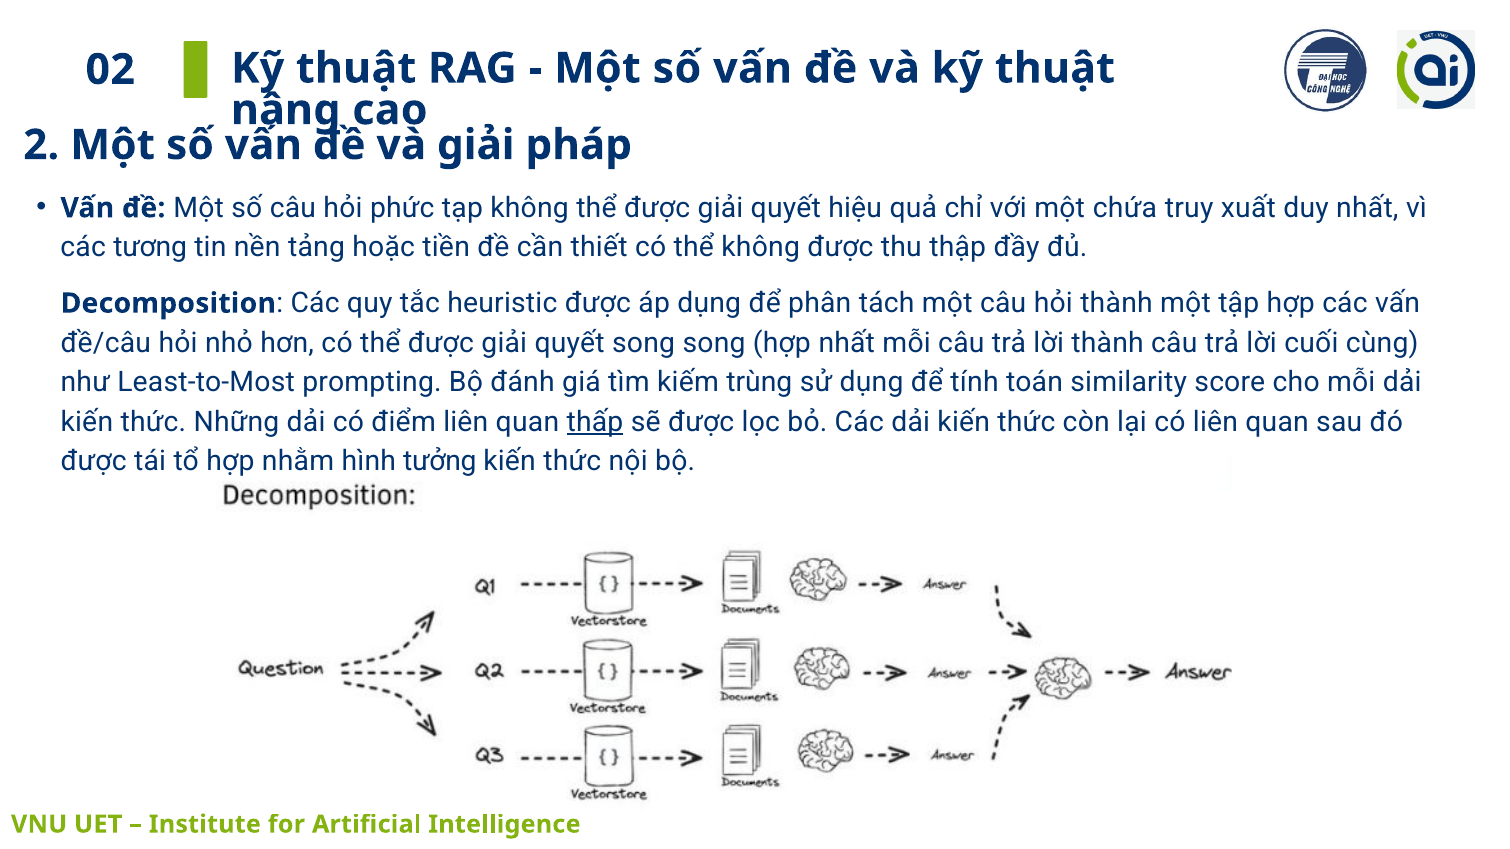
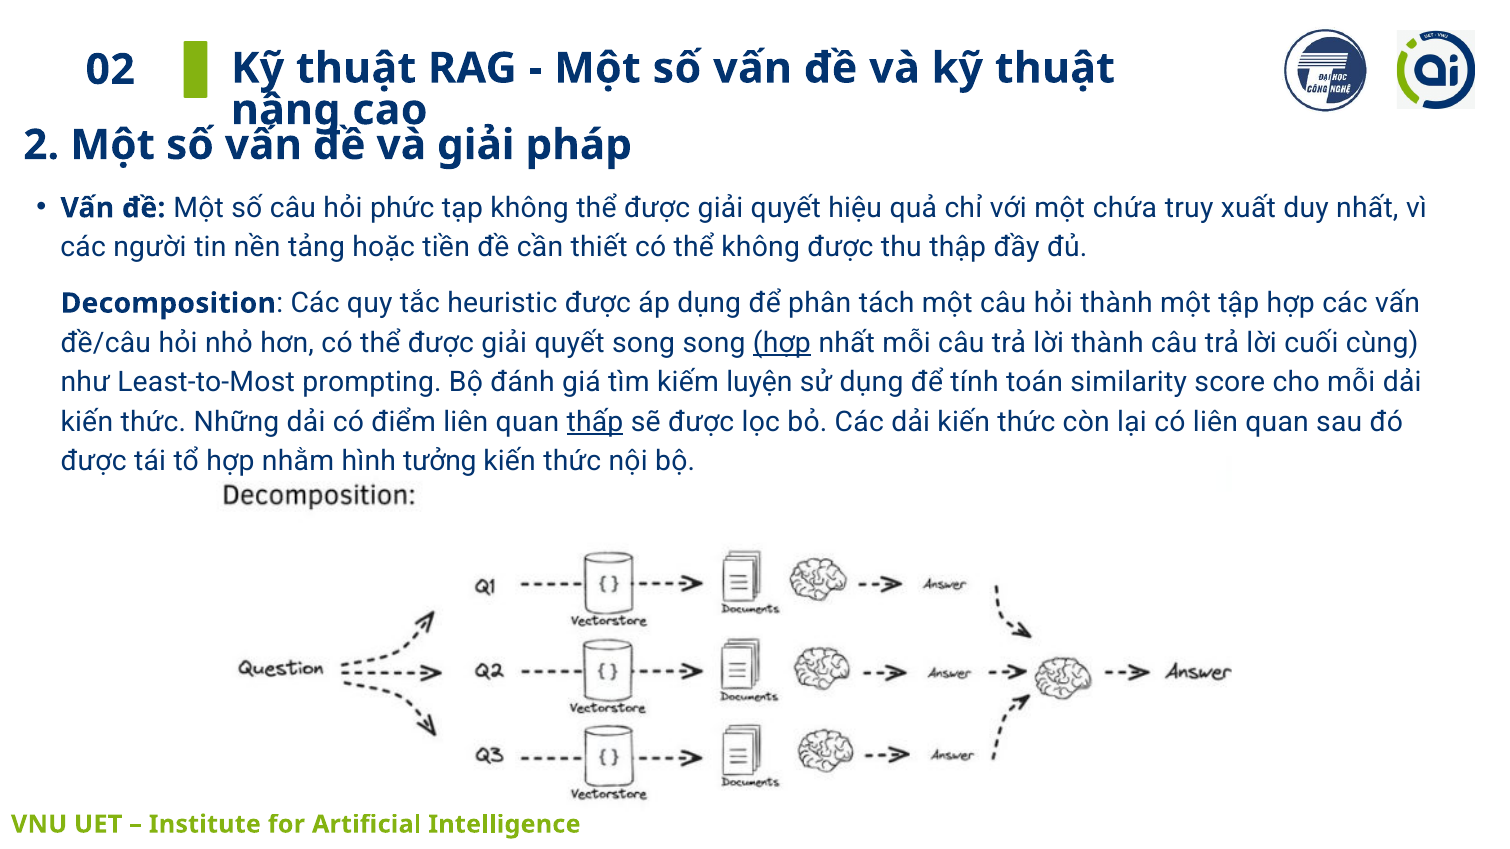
tương: tương -> người (150, 248)
hợp underline: none -> present (782, 343)
trùng: trùng -> luyện (759, 383)
